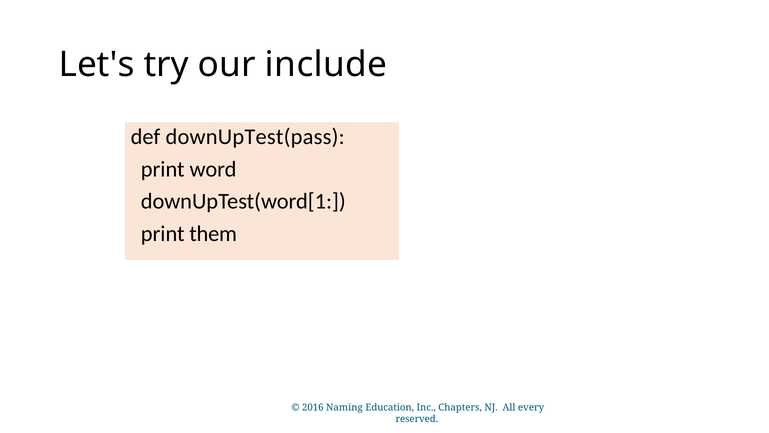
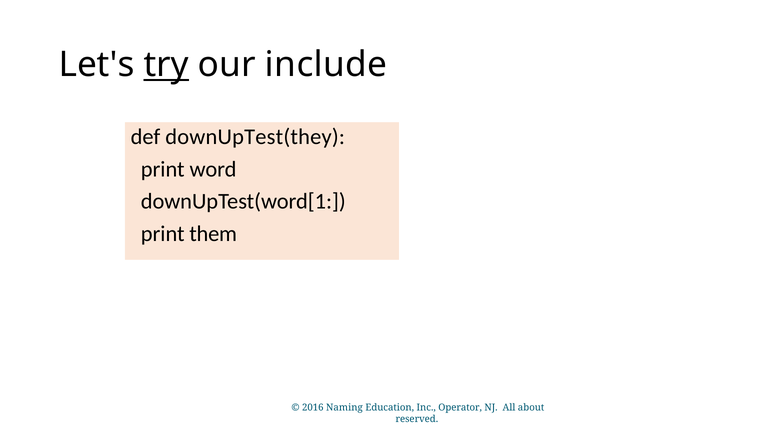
try underline: none -> present (166, 65)
downUpTest(pass: downUpTest(pass -> downUpTest(they (255, 137)
Chapters: Chapters -> Operator (460, 407)
every: every -> about (531, 407)
